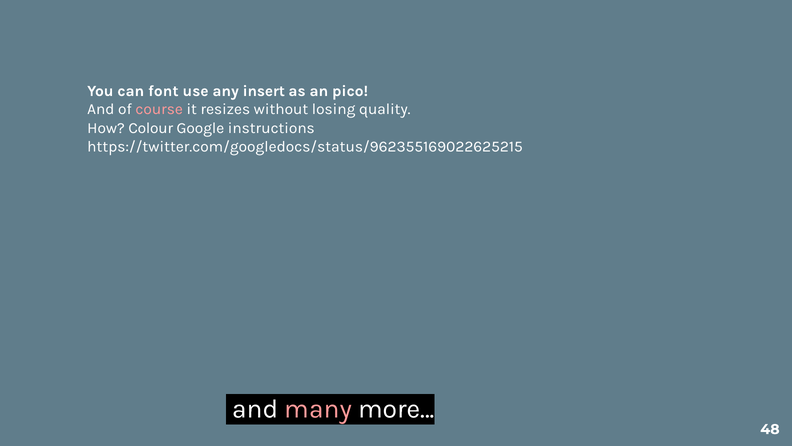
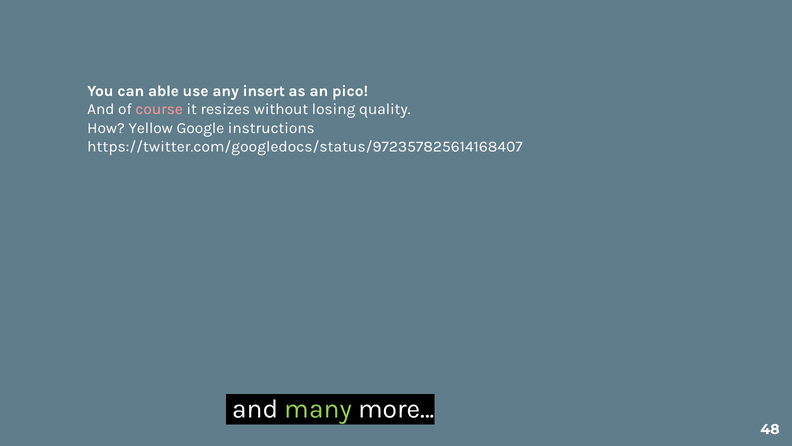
font: font -> able (163, 91)
Colour: Colour -> Yellow (151, 128)
https://twitter.com/googledocs/status/962355169022625215: https://twitter.com/googledocs/status/962355169022625215 -> https://twitter.com/googledocs/status/972357825614168407 (305, 146)
many colour: pink -> light green (318, 409)
